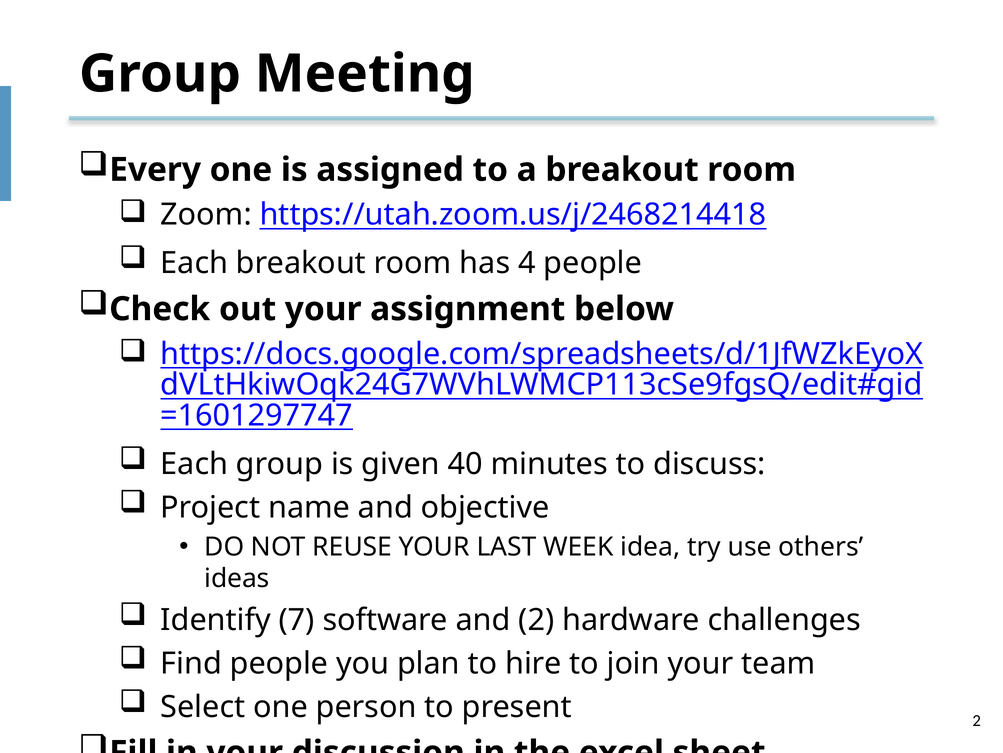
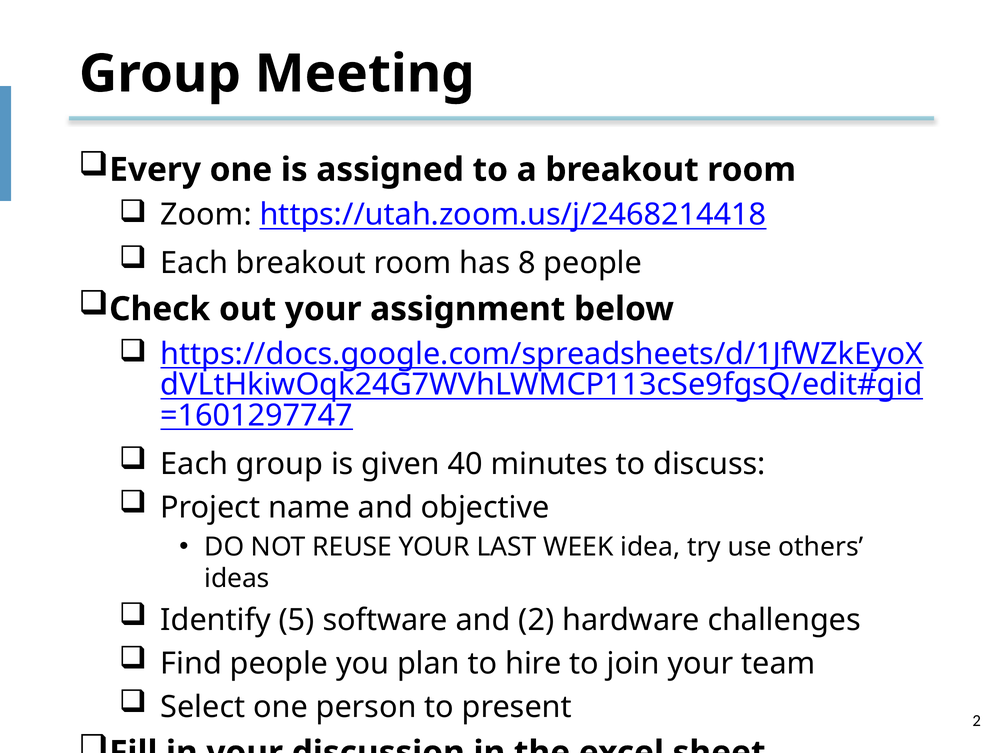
4: 4 -> 8 (527, 263)
7: 7 -> 5 (297, 619)
